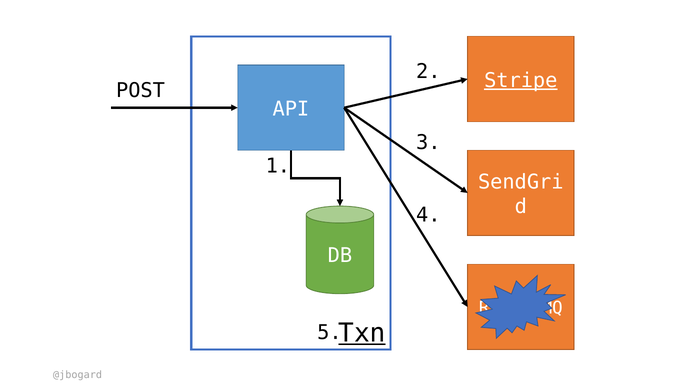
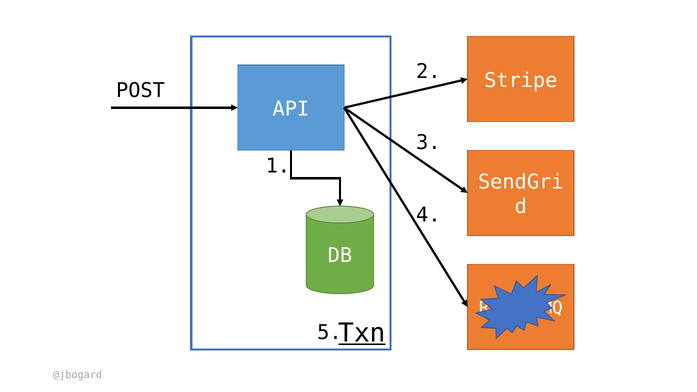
Stripe underline: present -> none (521, 80)
